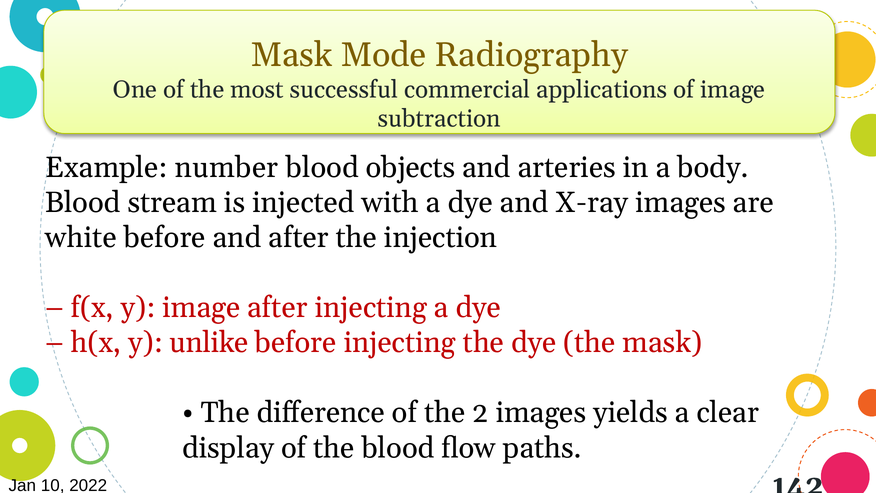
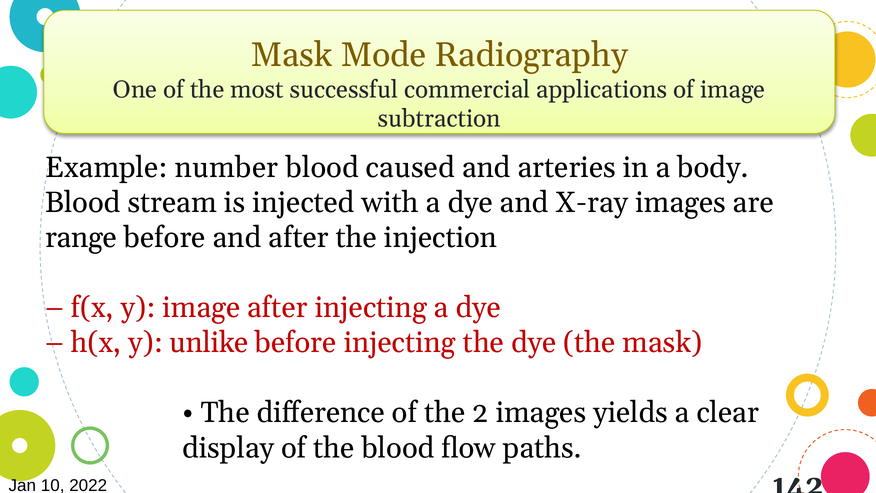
objects: objects -> caused (410, 167)
white: white -> range (81, 237)
